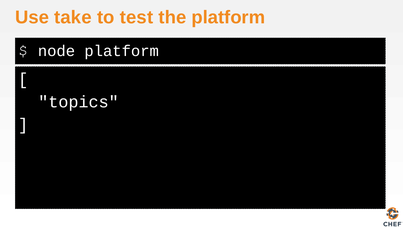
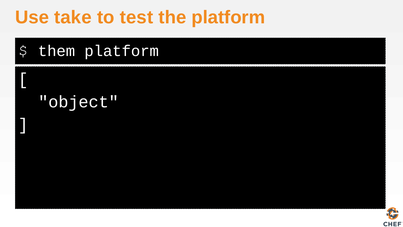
node: node -> them (56, 51)
topics: topics -> object (78, 102)
